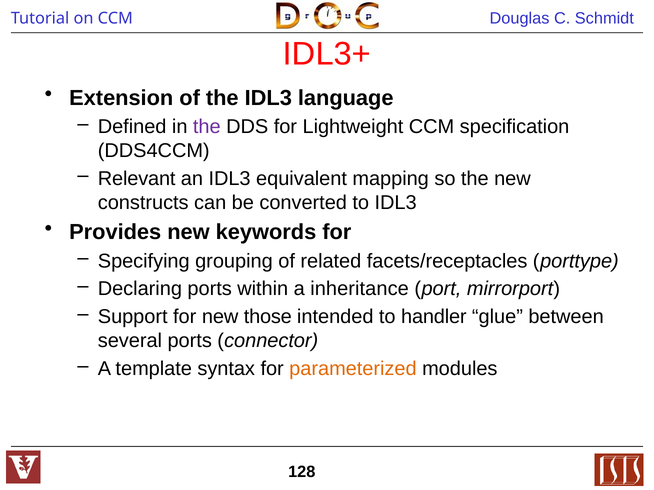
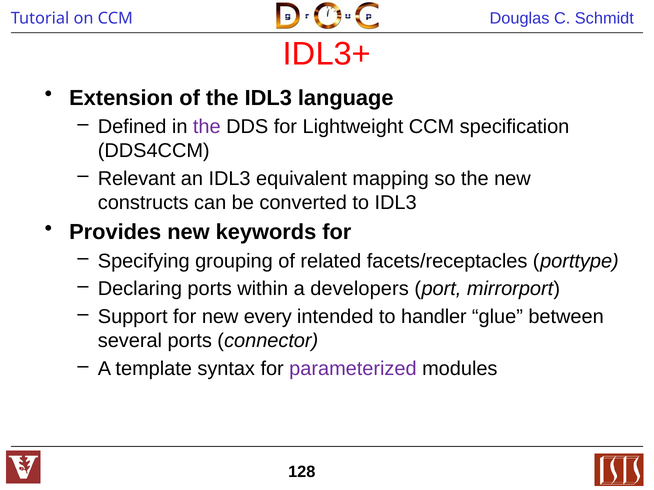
inheritance: inheritance -> developers (360, 289)
those: those -> every (268, 317)
parameterized colour: orange -> purple (353, 369)
